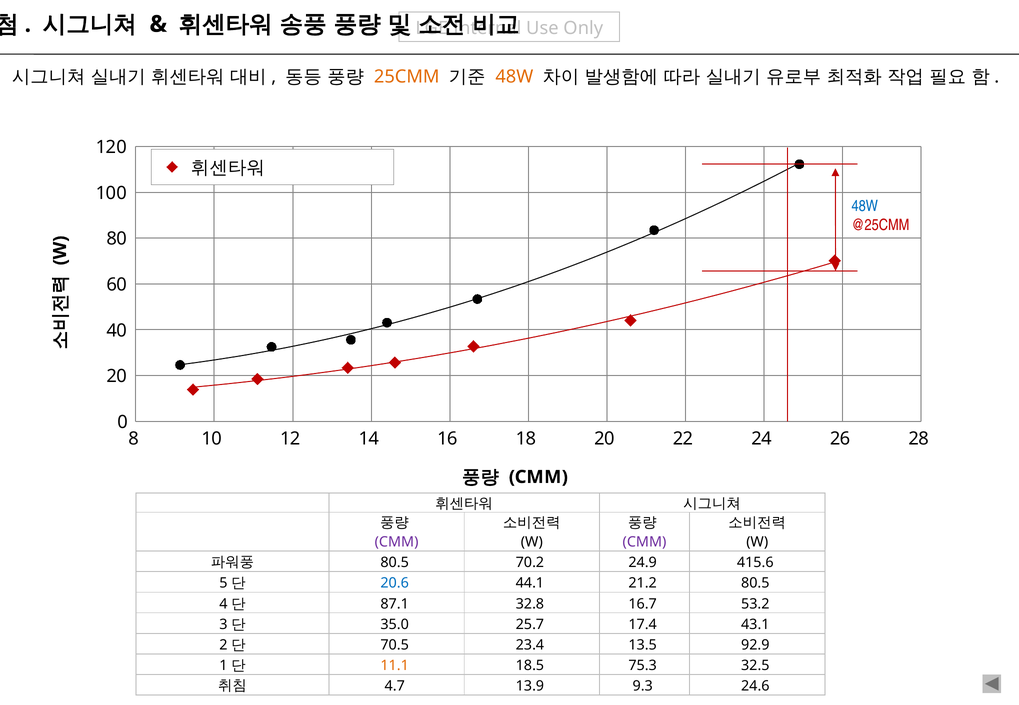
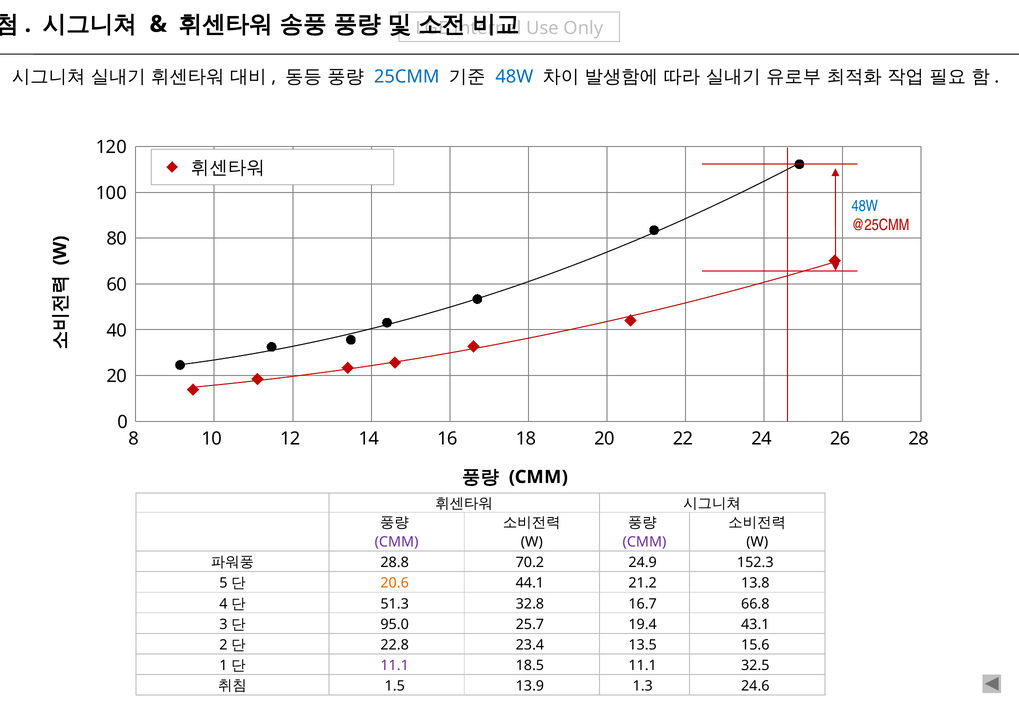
25CMM colour: orange -> blue (407, 77)
48W colour: orange -> blue (514, 77)
80.5: 80.5 -> 28.8 (395, 563)
415.6: 415.6 -> 152.3 (755, 563)
20.6 colour: blue -> orange (395, 584)
21.2 80.5: 80.5 -> 13.8 (755, 584)
87.1: 87.1 -> 51.3 (395, 604)
53.2: 53.2 -> 66.8 (755, 604)
35.0: 35.0 -> 95.0 (395, 625)
17.4: 17.4 -> 19.4 (643, 625)
70.5: 70.5 -> 22.8 (395, 645)
92.9: 92.9 -> 15.6 (755, 645)
11.1 colour: orange -> purple (395, 666)
18.5 75.3: 75.3 -> 11.1 (643, 666)
4.7: 4.7 -> 1.5 (395, 687)
9.3: 9.3 -> 1.3 (643, 687)
